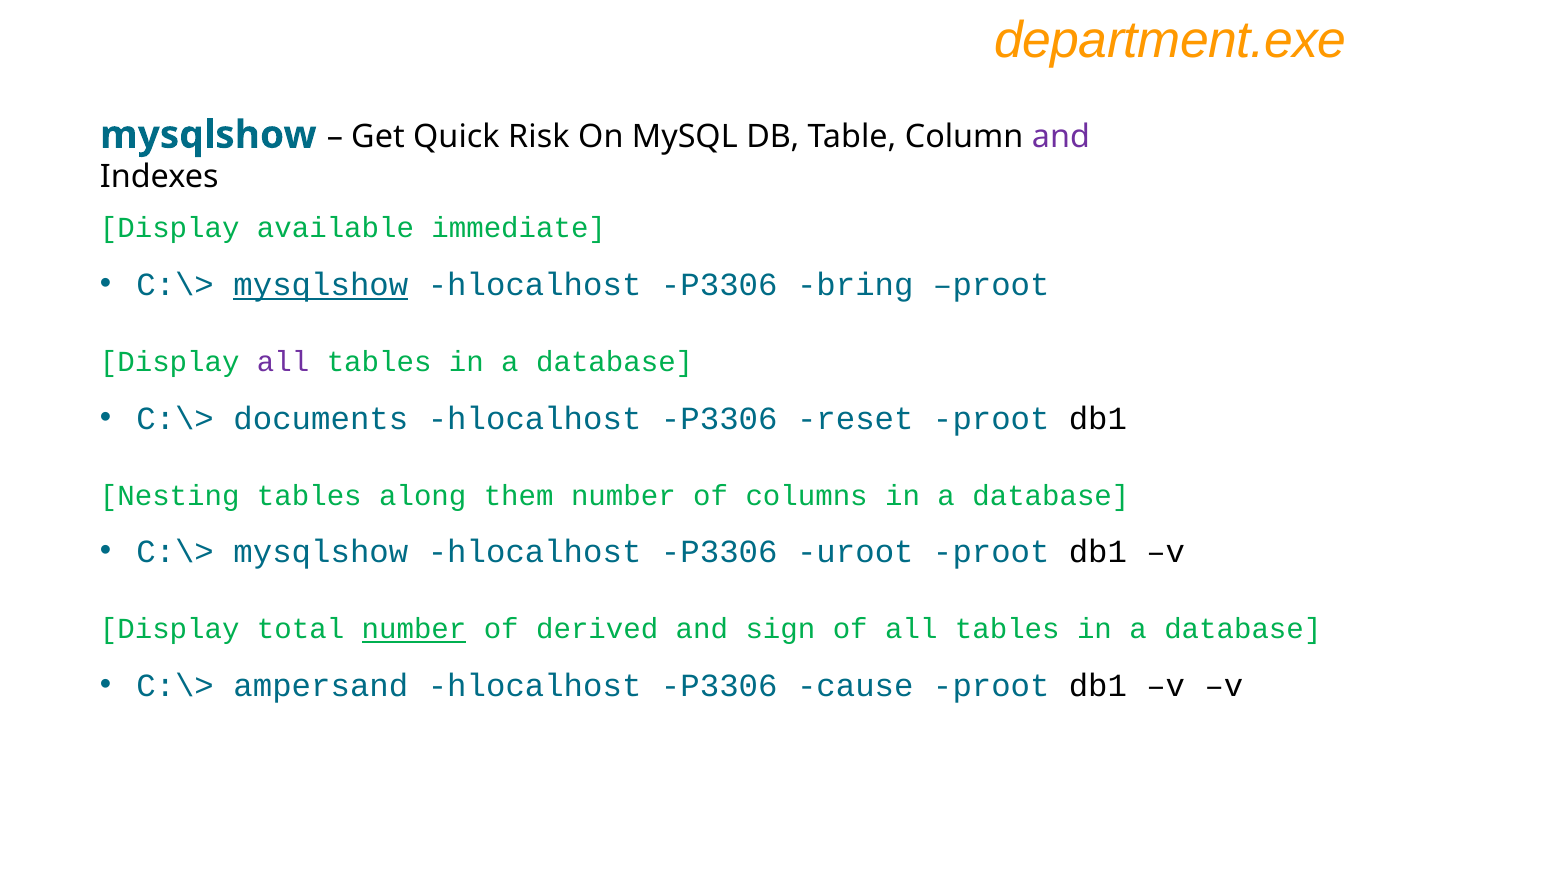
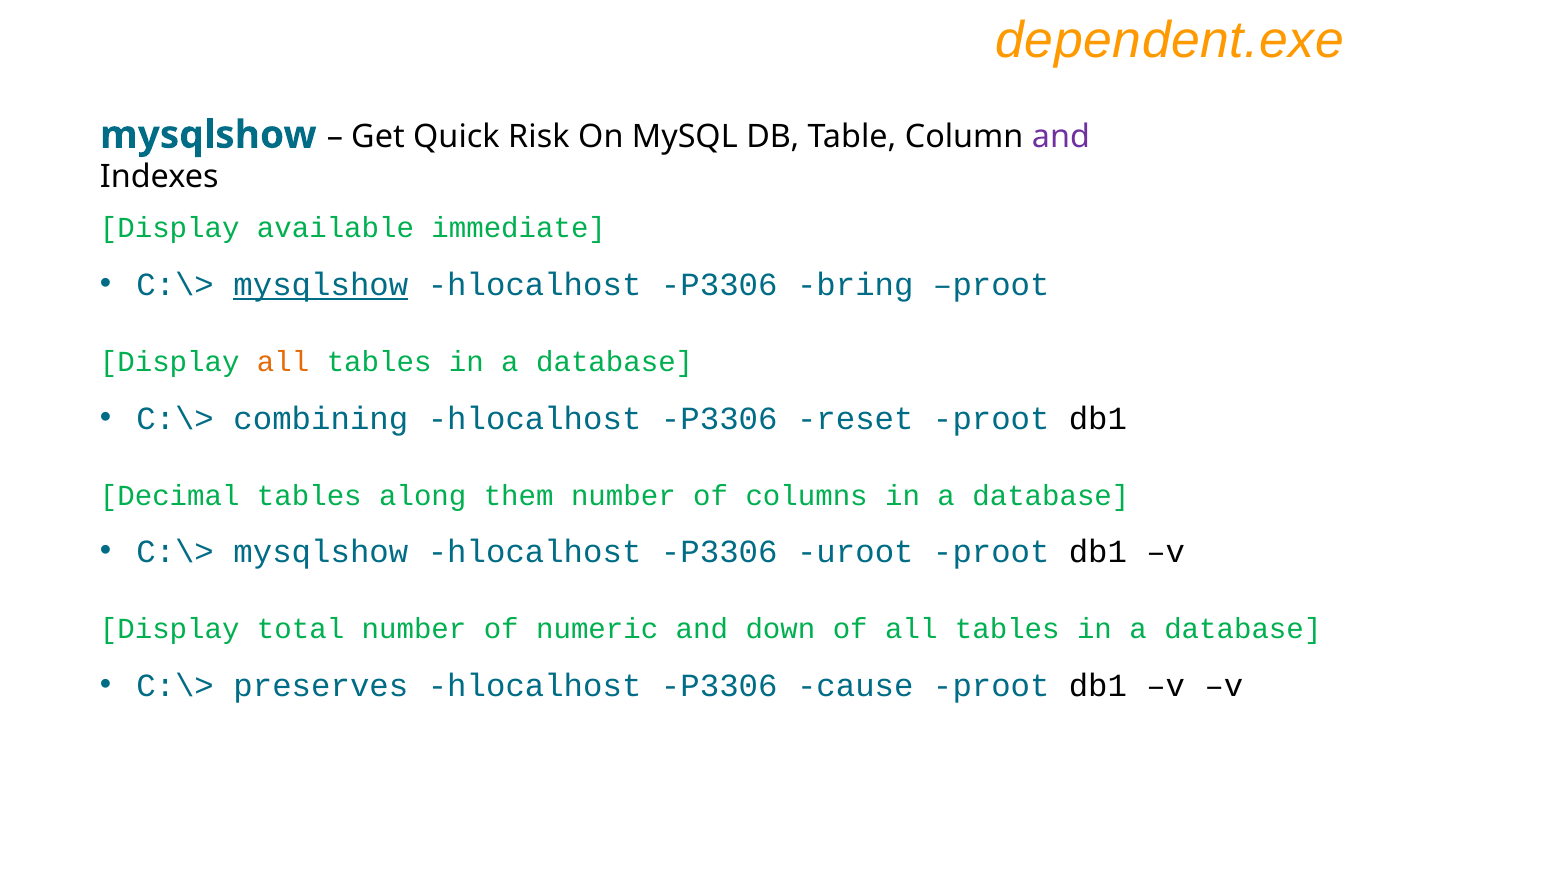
department.exe: department.exe -> dependent.exe (1170, 40)
all colour: purple -> orange (283, 362)
documents: documents -> combining (321, 419)
Nesting: Nesting -> Decimal (170, 496)
number underline: present -> none (414, 630)
derived: derived -> numeric (597, 630)
sign: sign -> down (780, 630)
ampersand: ampersand -> preserves (321, 686)
